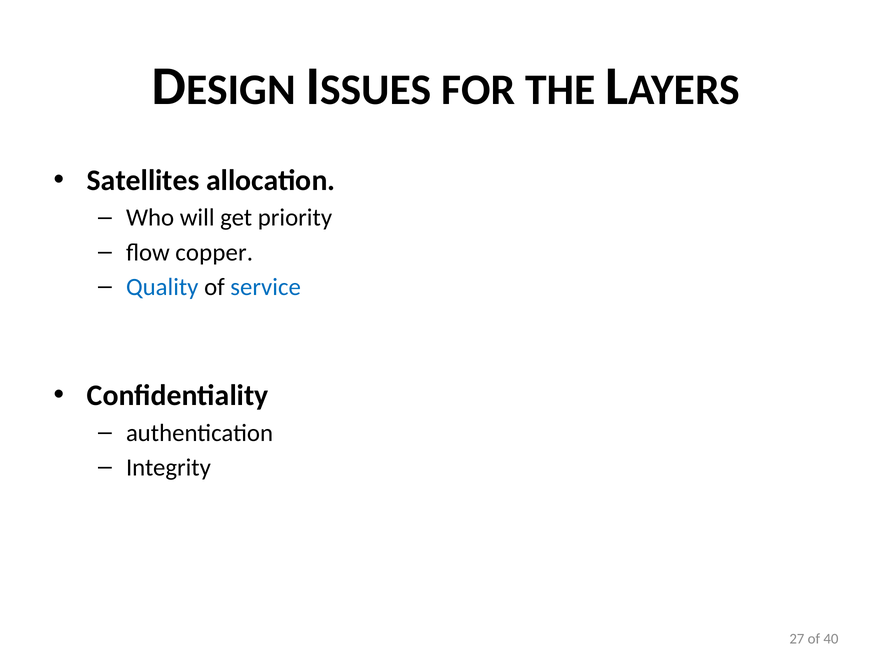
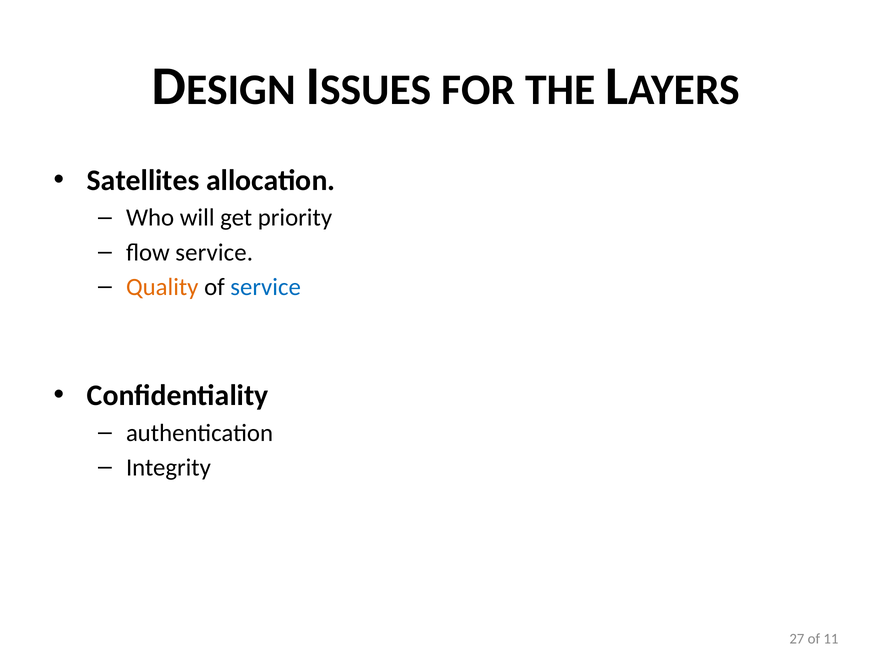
flow copper: copper -> service (214, 253)
Quality colour: blue -> orange (162, 287)
40: 40 -> 11 (831, 639)
